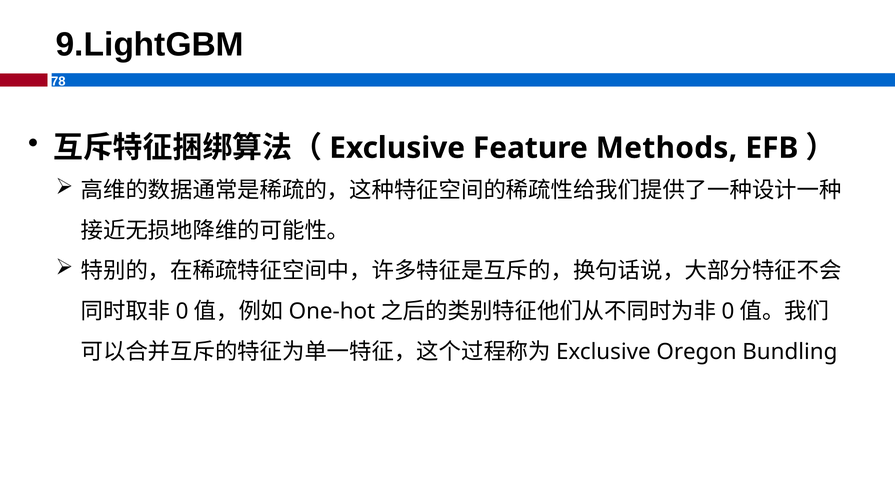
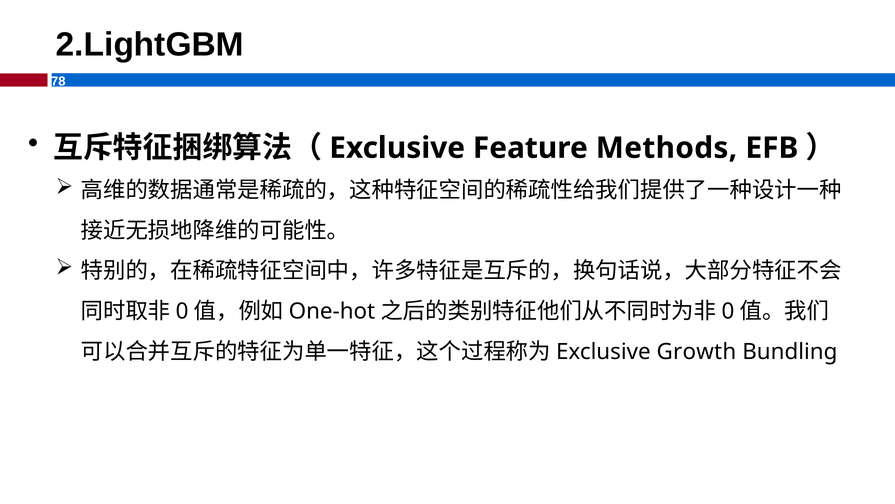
9.LightGBM: 9.LightGBM -> 2.LightGBM (150, 45)
Oregon: Oregon -> Growth (696, 351)
